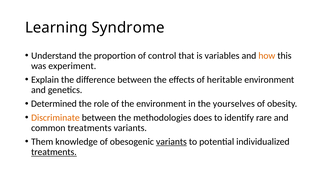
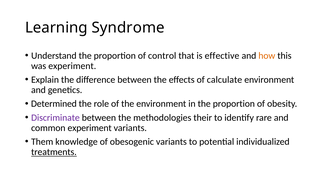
variables: variables -> effective (222, 55)
heritable: heritable -> calculate (224, 79)
in the yourselves: yourselves -> proportion (234, 104)
Discriminate colour: orange -> purple (55, 117)
does: does -> their (203, 117)
common treatments: treatments -> experiment (90, 128)
variants underline: present -> none (171, 141)
